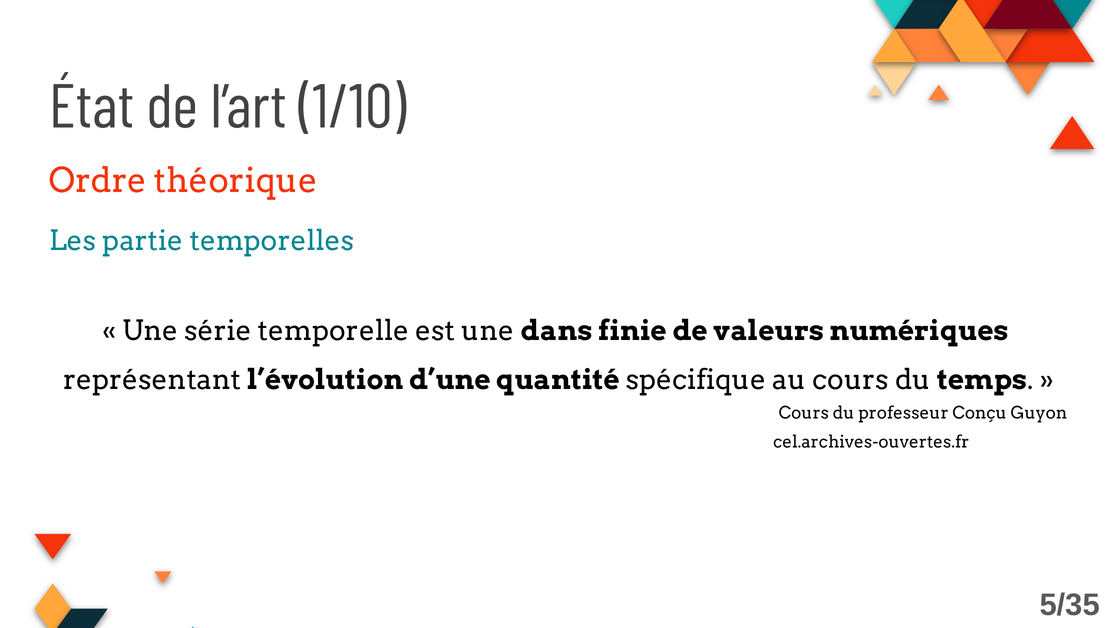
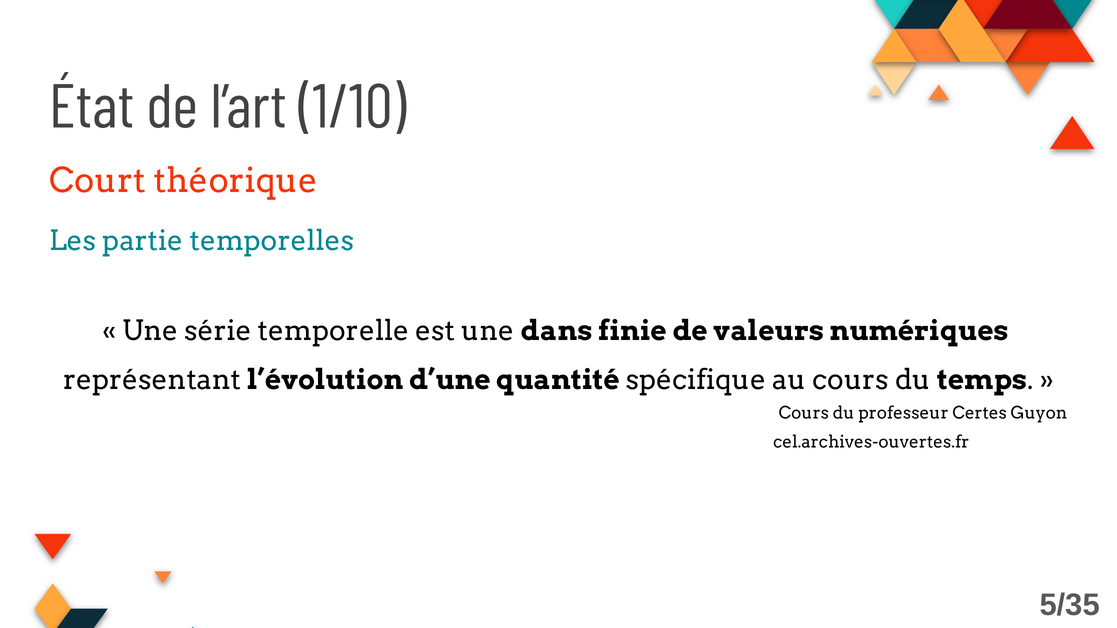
Ordre: Ordre -> Court (98, 181)
Conçu: Conçu -> Certes (980, 413)
